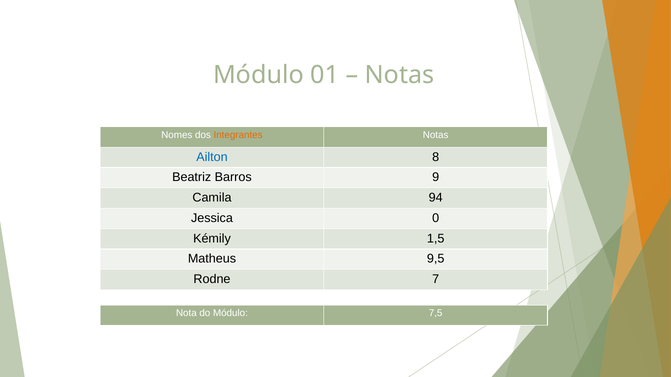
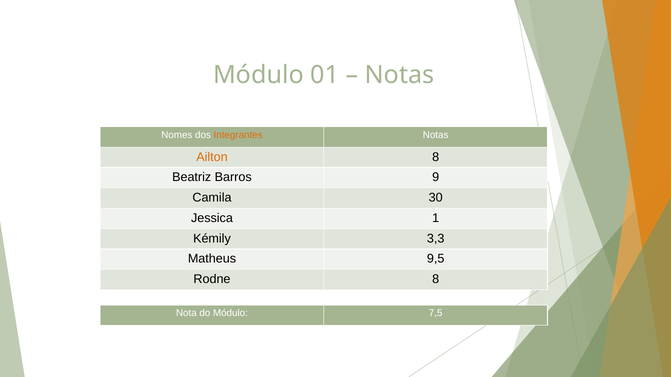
Ailton colour: blue -> orange (212, 157)
94: 94 -> 30 (436, 198)
0: 0 -> 1 (436, 218)
1,5: 1,5 -> 3,3 (436, 239)
Rodne 7: 7 -> 8 (436, 279)
